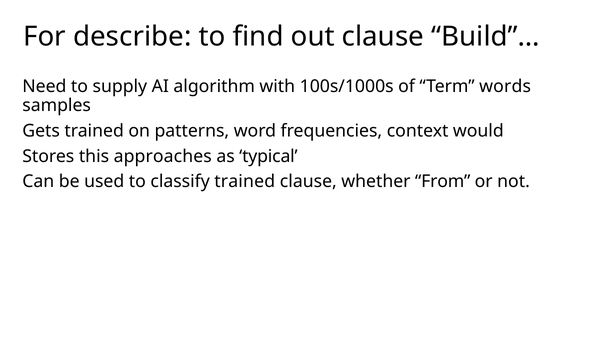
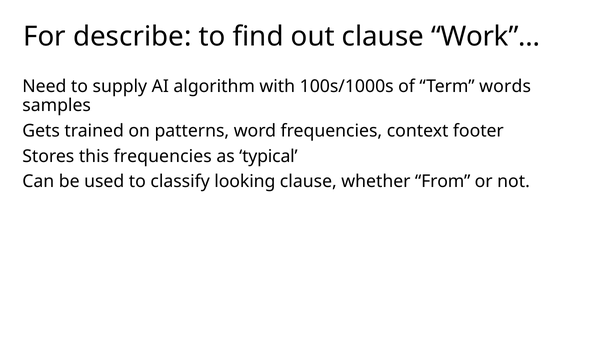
Build”…: Build”… -> Work”… (486, 37)
would: would -> footer (478, 131)
this approaches: approaches -> frequencies (163, 156)
classify trained: trained -> looking (245, 182)
